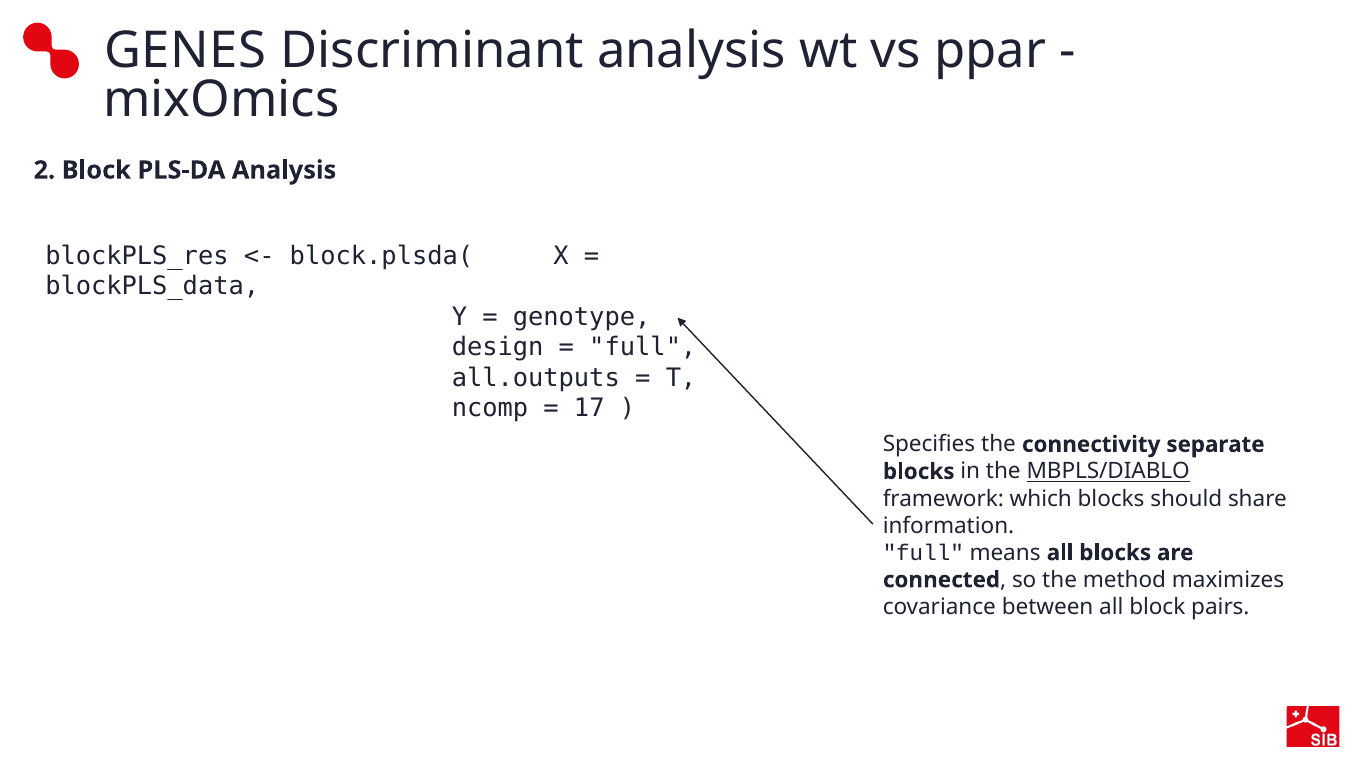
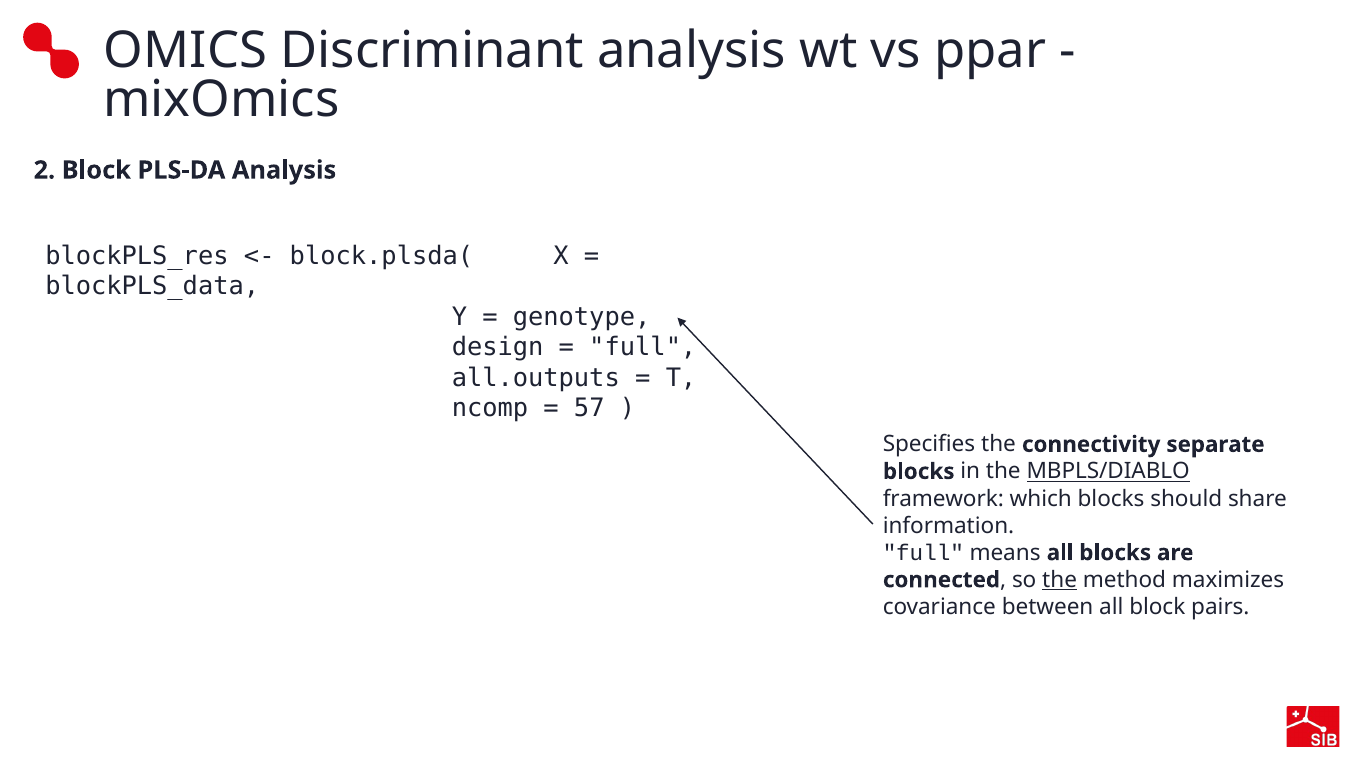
GENES: GENES -> OMICS (185, 51)
17: 17 -> 57 (589, 408)
the underline: none -> present (1060, 580)
